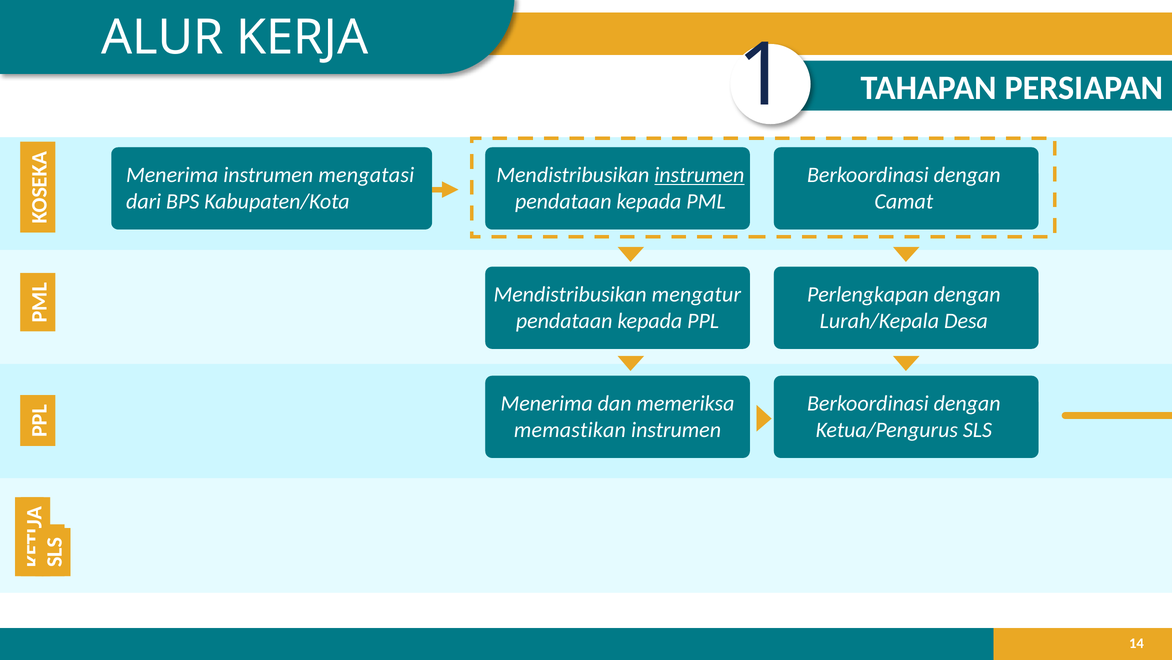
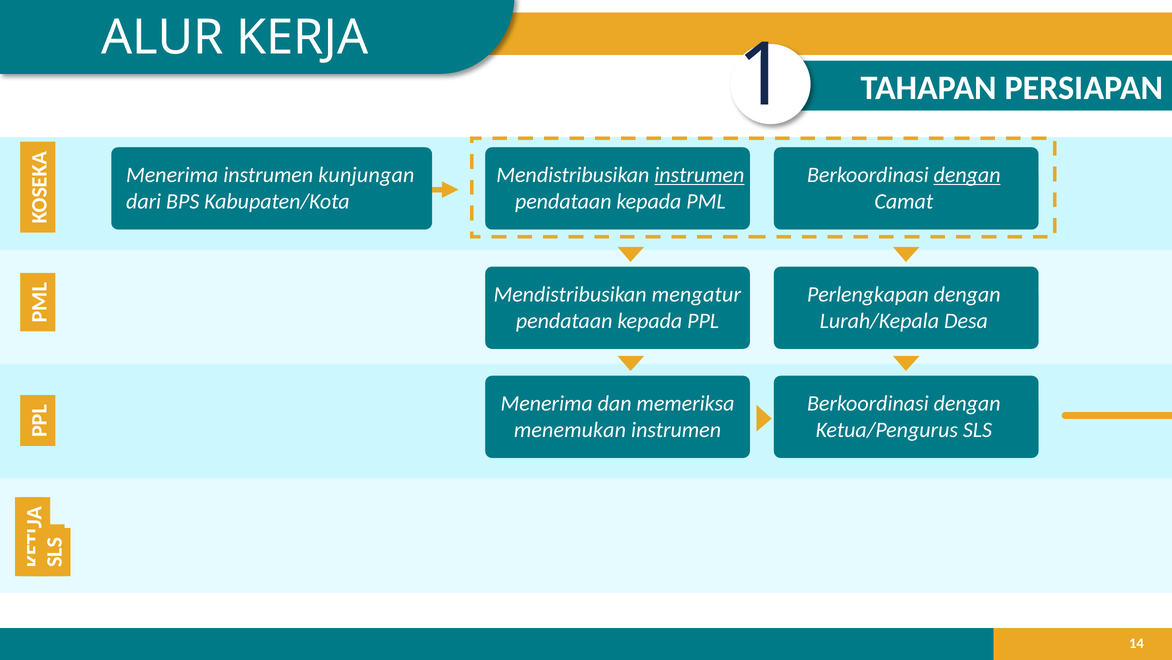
mengatasi: mengatasi -> kunjungan (366, 175)
dengan underline: none -> present (967, 175)
memastikan: memastikan -> menemukan (570, 430)
